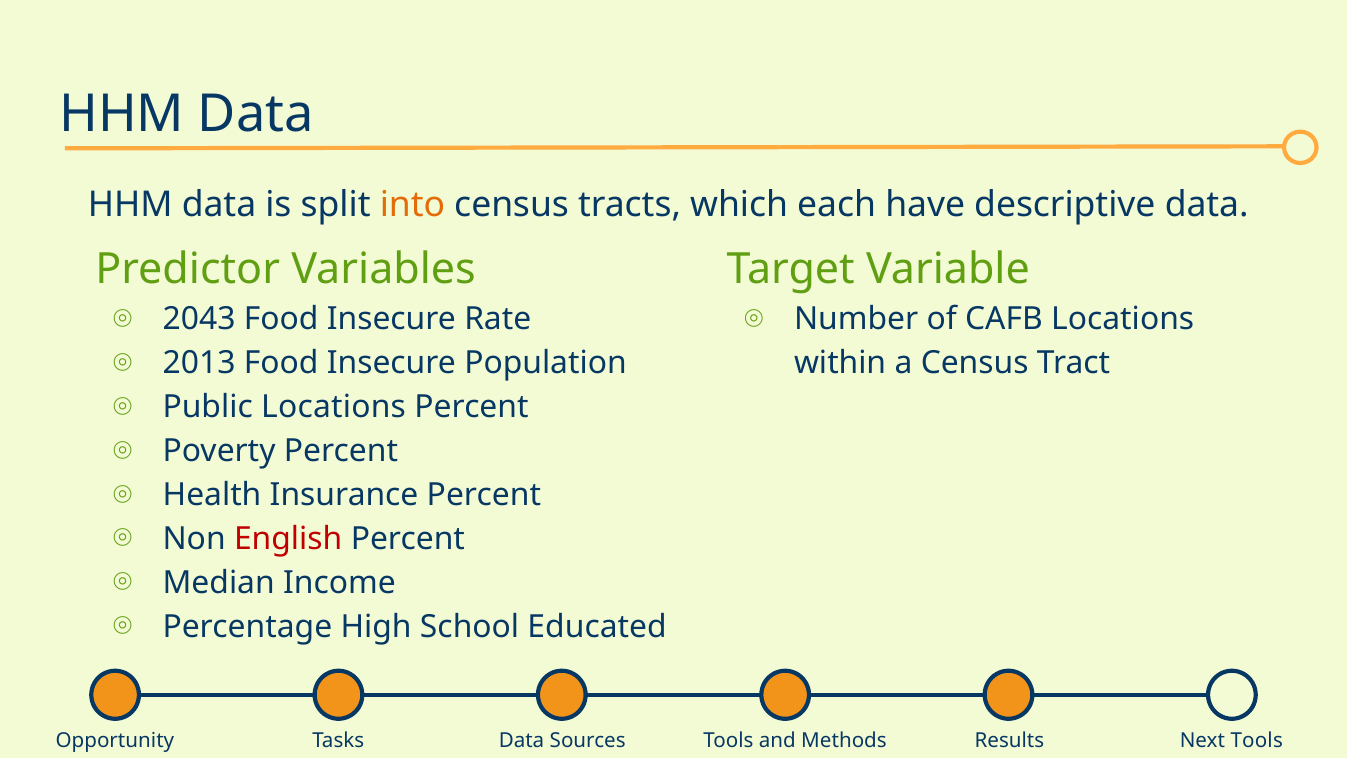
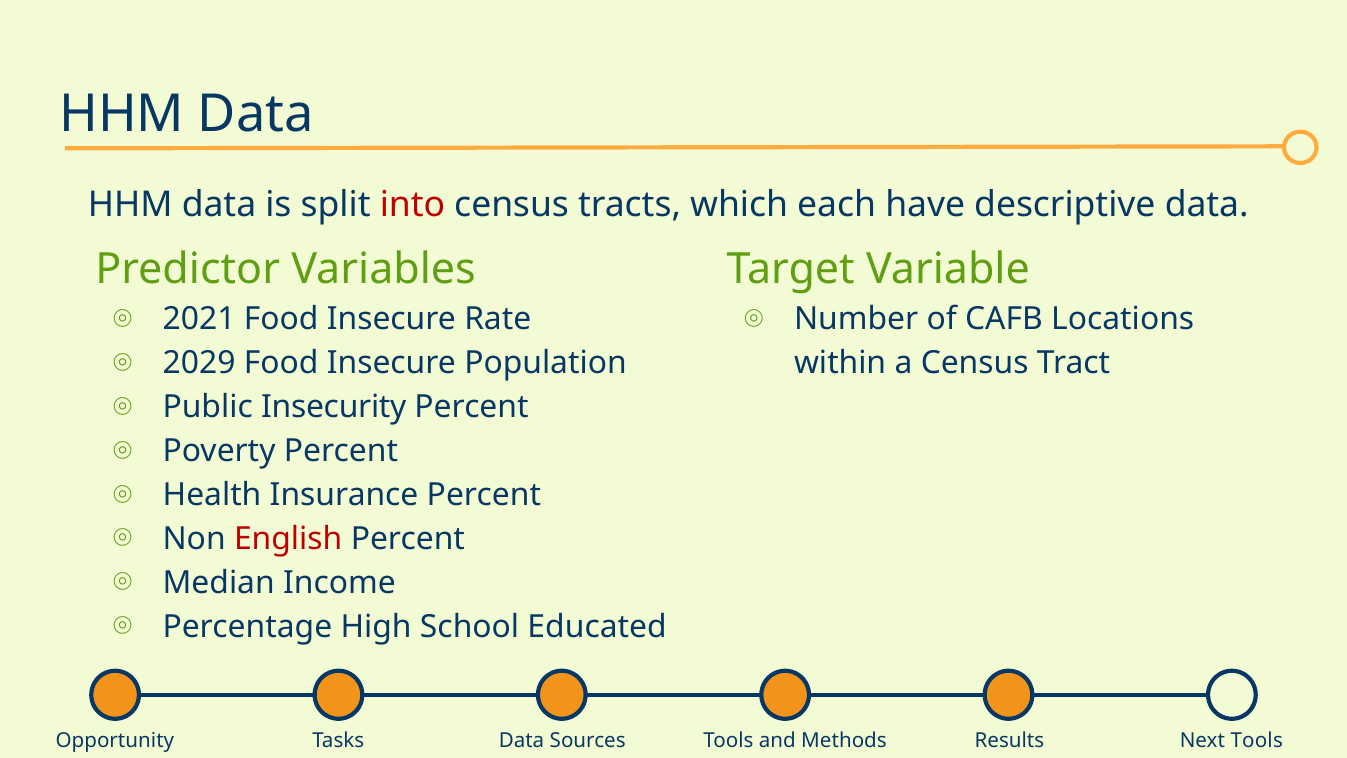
into colour: orange -> red (412, 205)
2043: 2043 -> 2021 (199, 319)
2013: 2013 -> 2029 (199, 363)
Public Locations: Locations -> Insecurity (334, 407)
